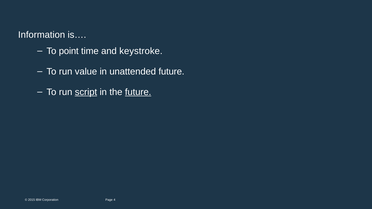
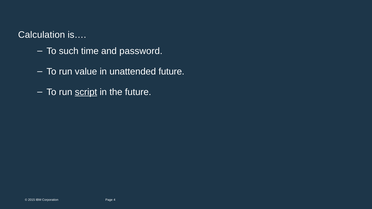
Information: Information -> Calculation (42, 35)
point: point -> such (69, 51)
keystroke: keystroke -> password (141, 51)
future underline: present -> none (138, 92)
